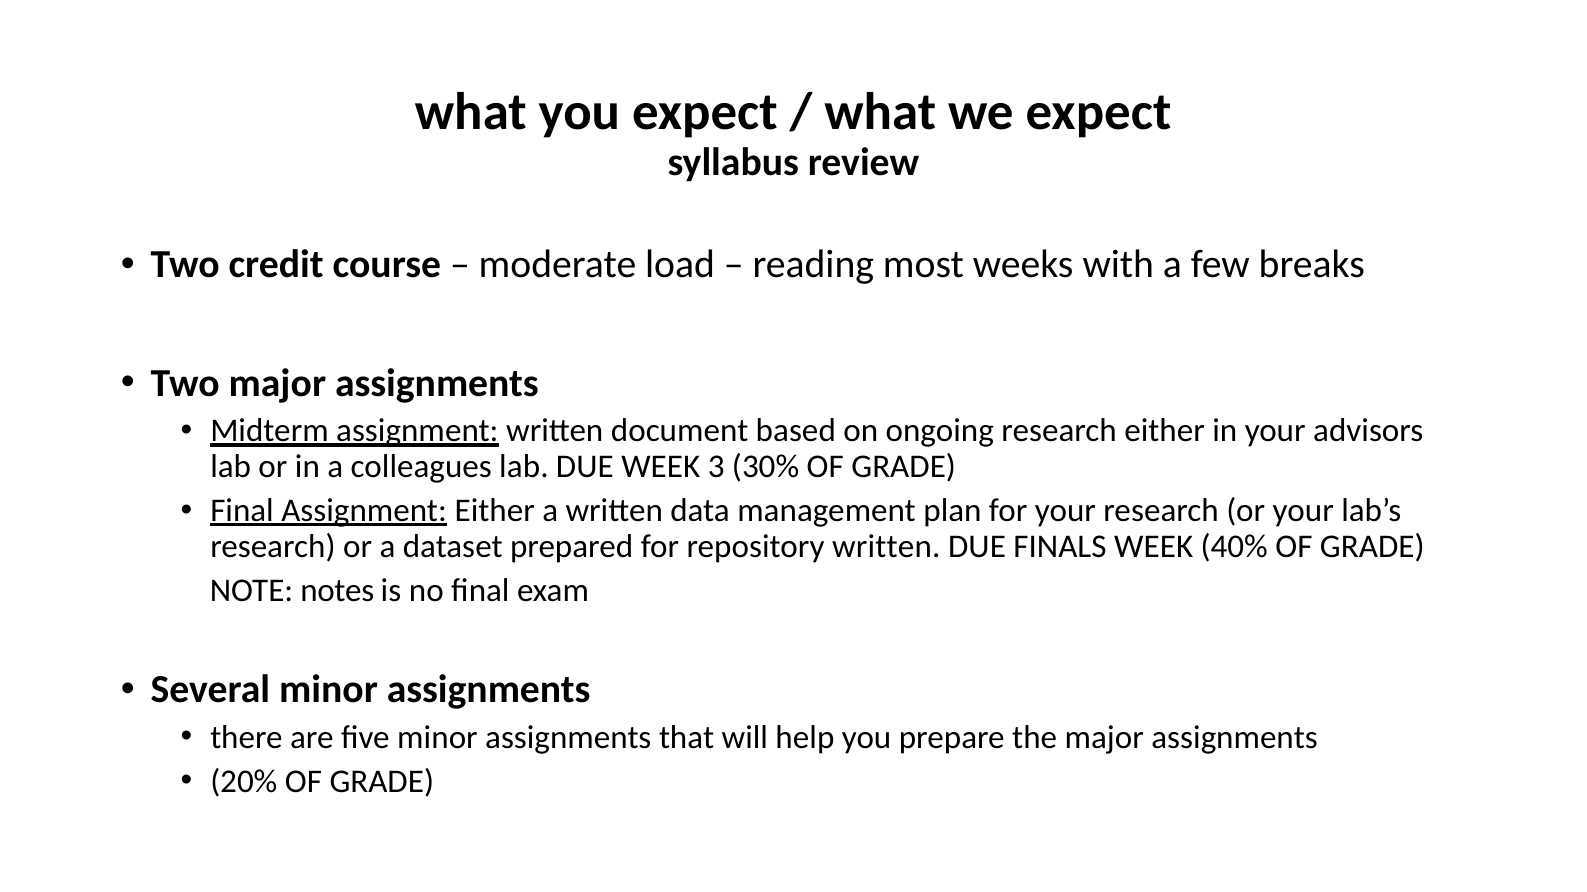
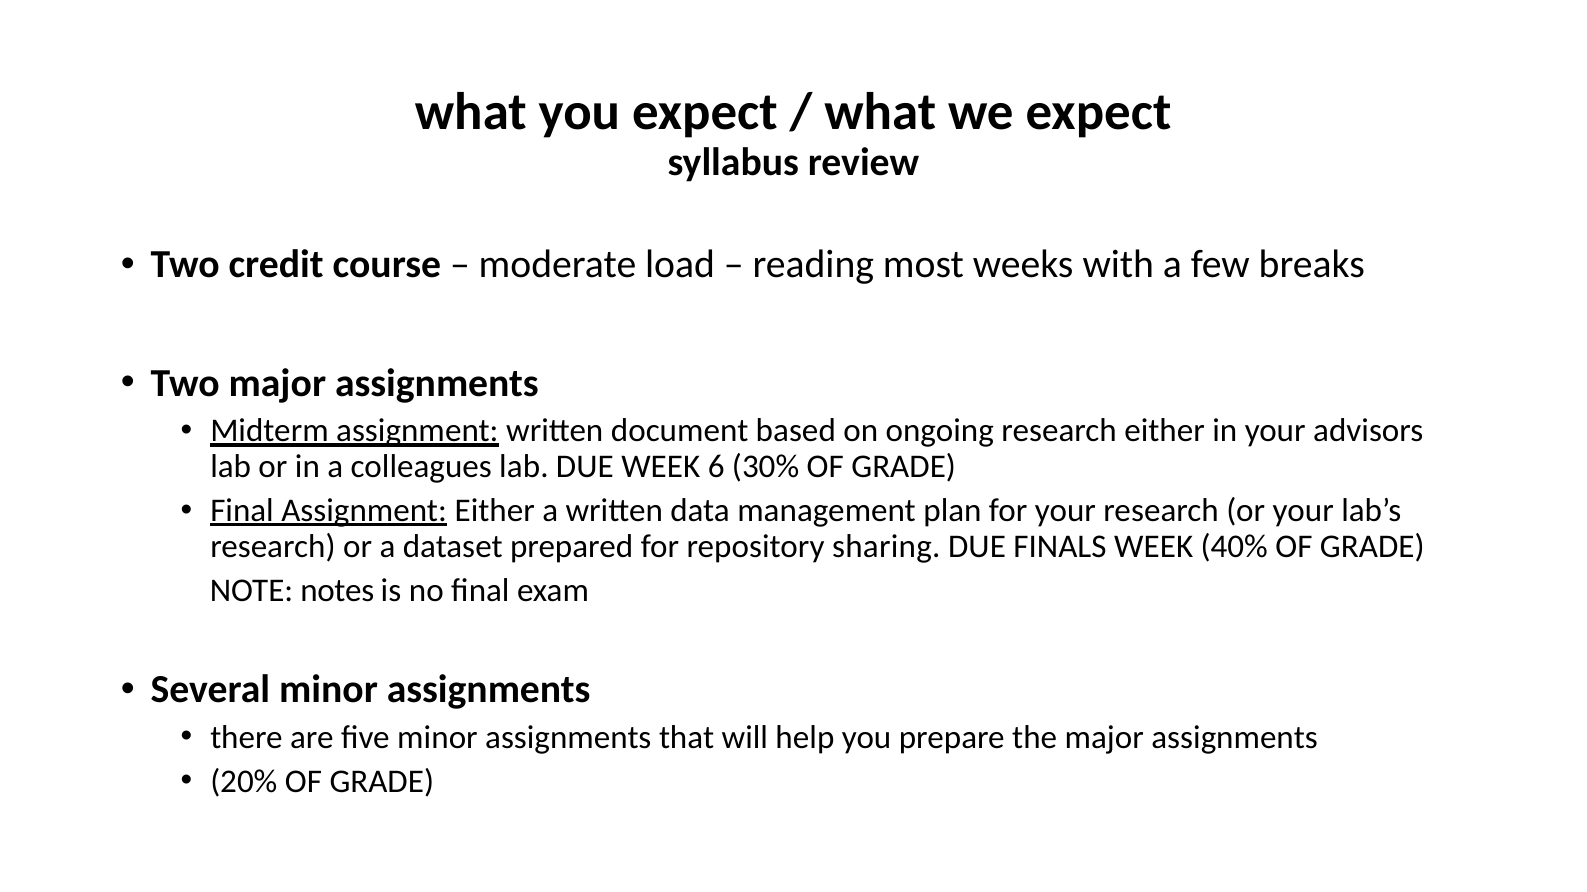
3: 3 -> 6 (716, 467)
repository written: written -> sharing (886, 547)
